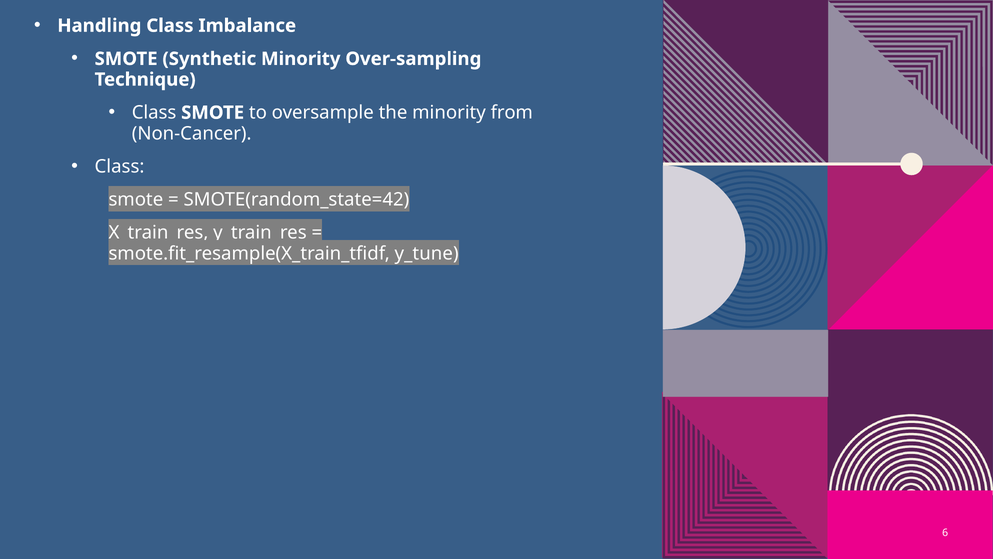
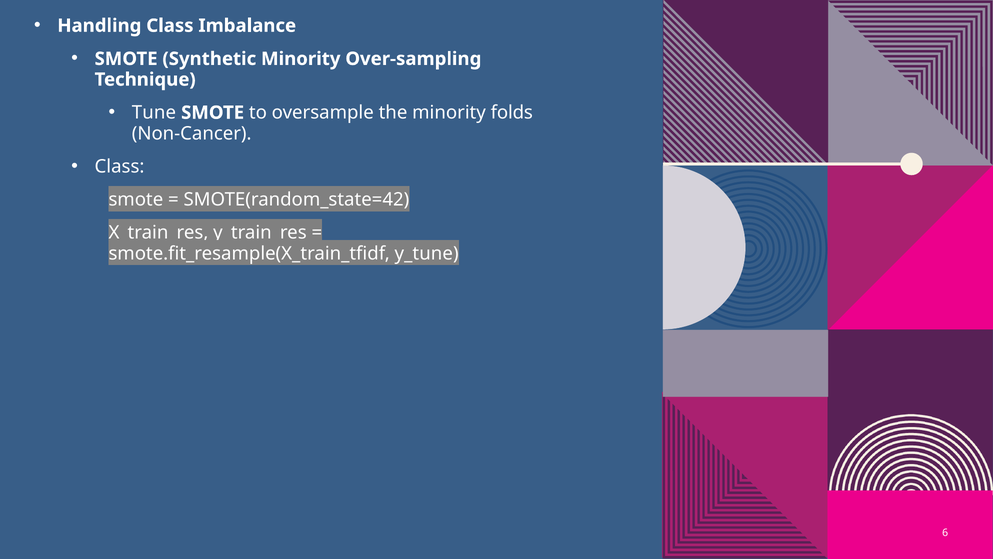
Class: Class -> Tune (154, 113)
from: from -> folds (512, 113)
